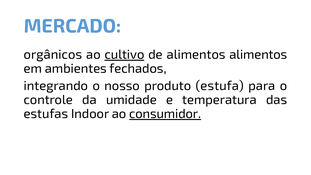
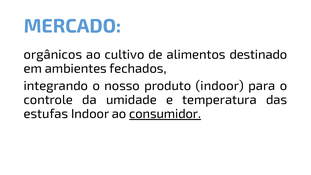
cultivo underline: present -> none (124, 55)
alimentos alimentos: alimentos -> destinado (258, 55)
produto estufa: estufa -> indoor (220, 86)
